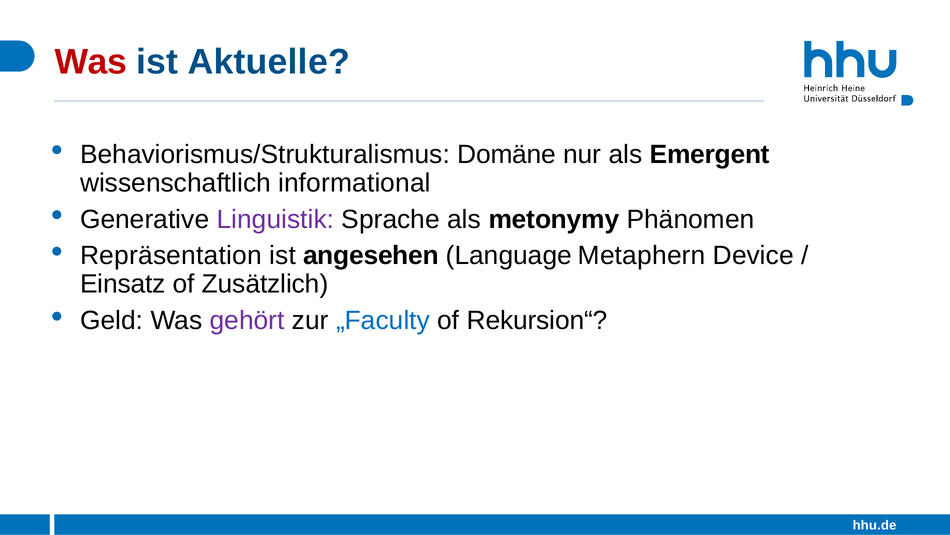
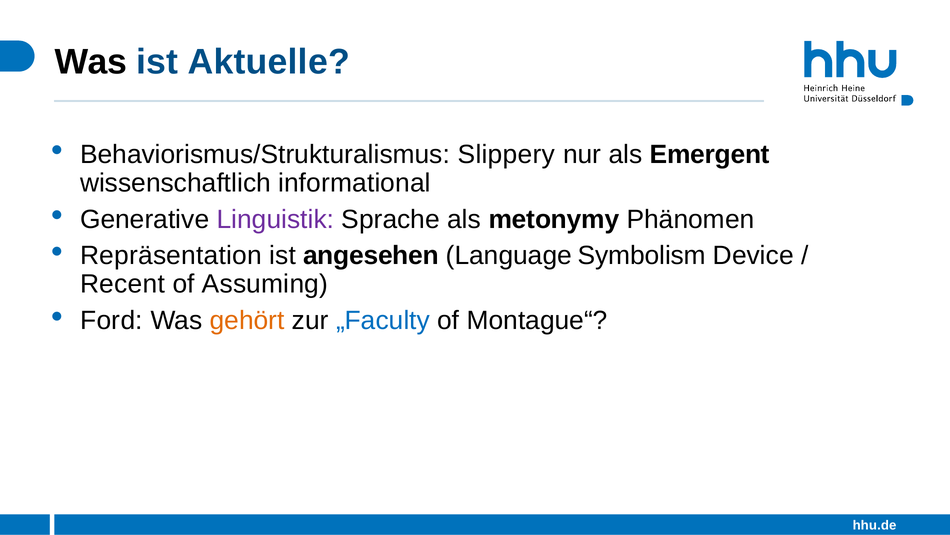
Was colour: red -> black (91, 62)
Domäne: Domäne -> Slippery (506, 154)
Metaphern: Metaphern -> Symbolism (642, 256)
Einsatz: Einsatz -> Recent (123, 284)
Zusätzlich: Zusätzlich -> Assuming (265, 284)
Geld: Geld -> Ford (111, 321)
gehört colour: purple -> orange (247, 321)
Rekursion“: Rekursion“ -> Montague“ (537, 321)
